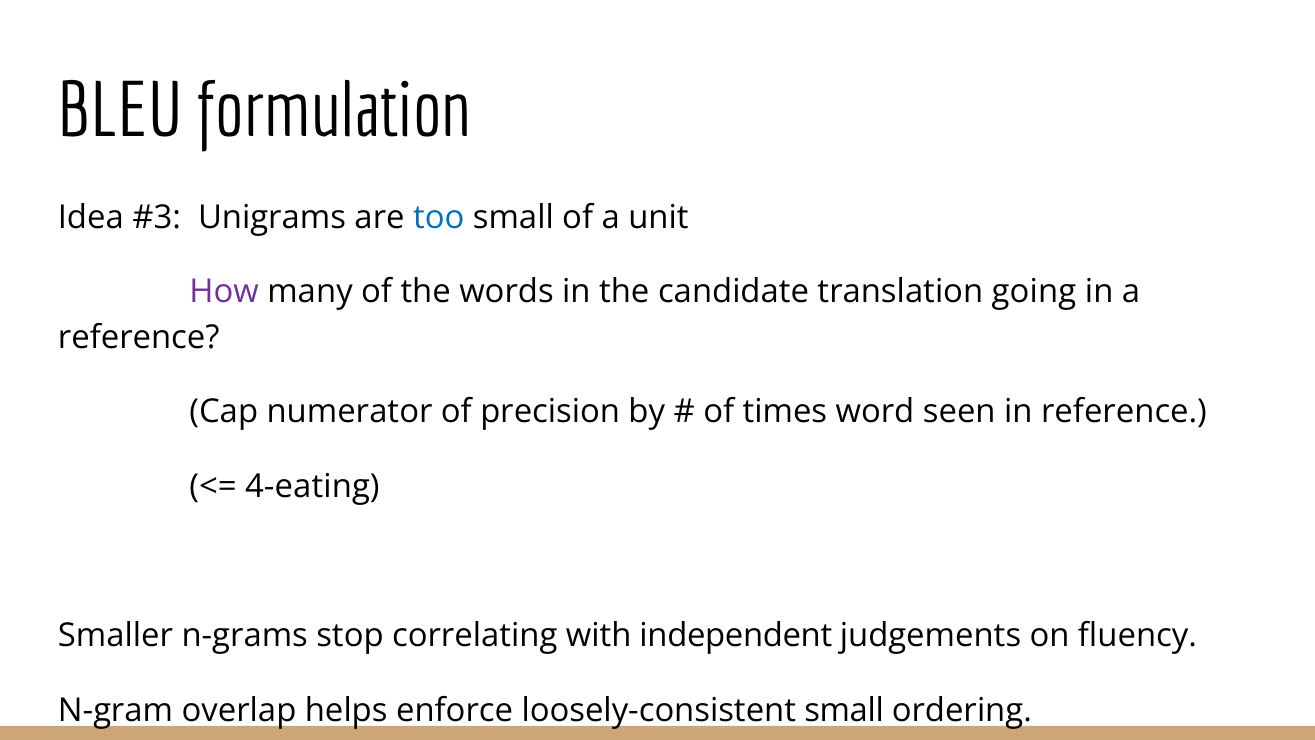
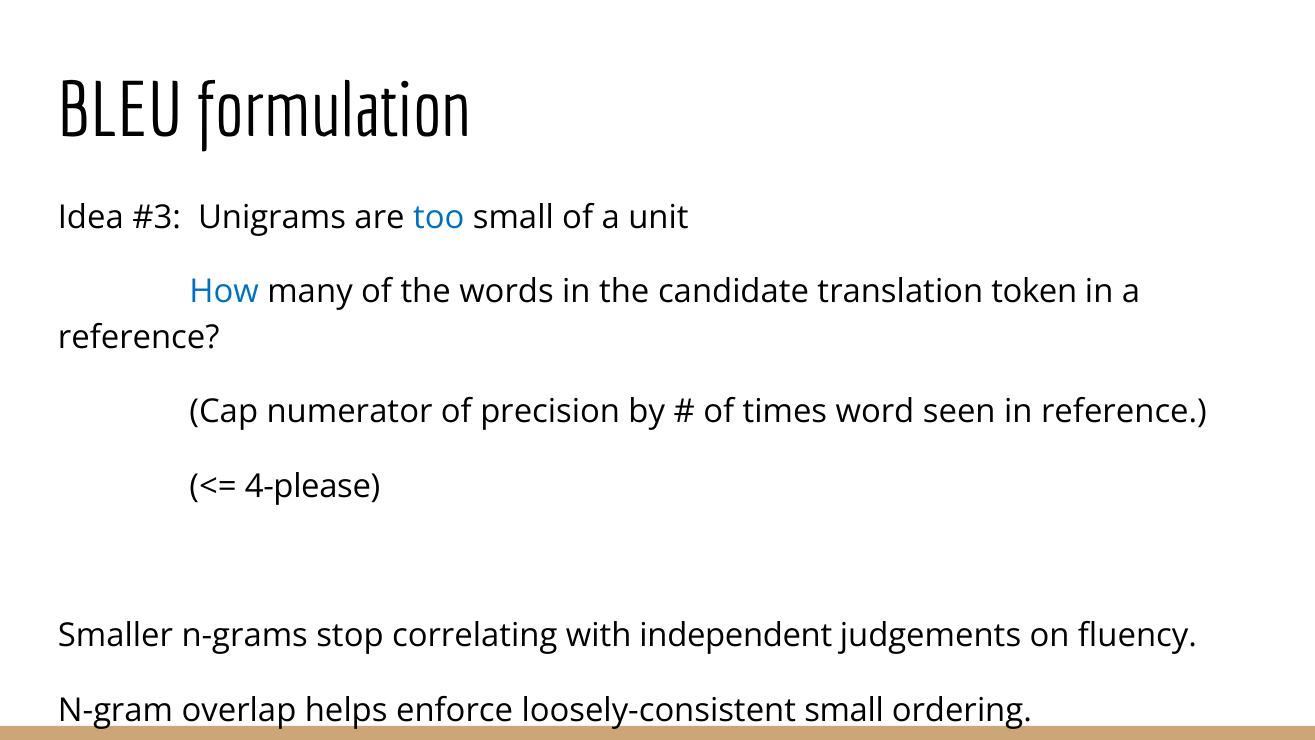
How colour: purple -> blue (224, 292)
going: going -> token (1034, 292)
4-eating: 4-eating -> 4-please (313, 486)
